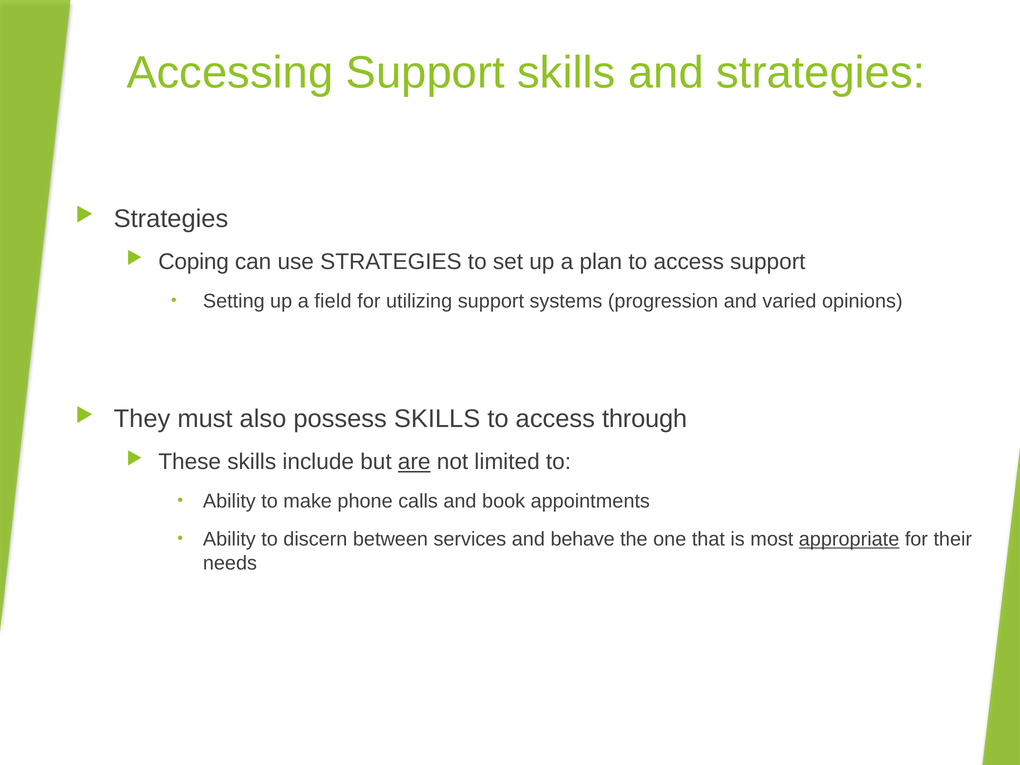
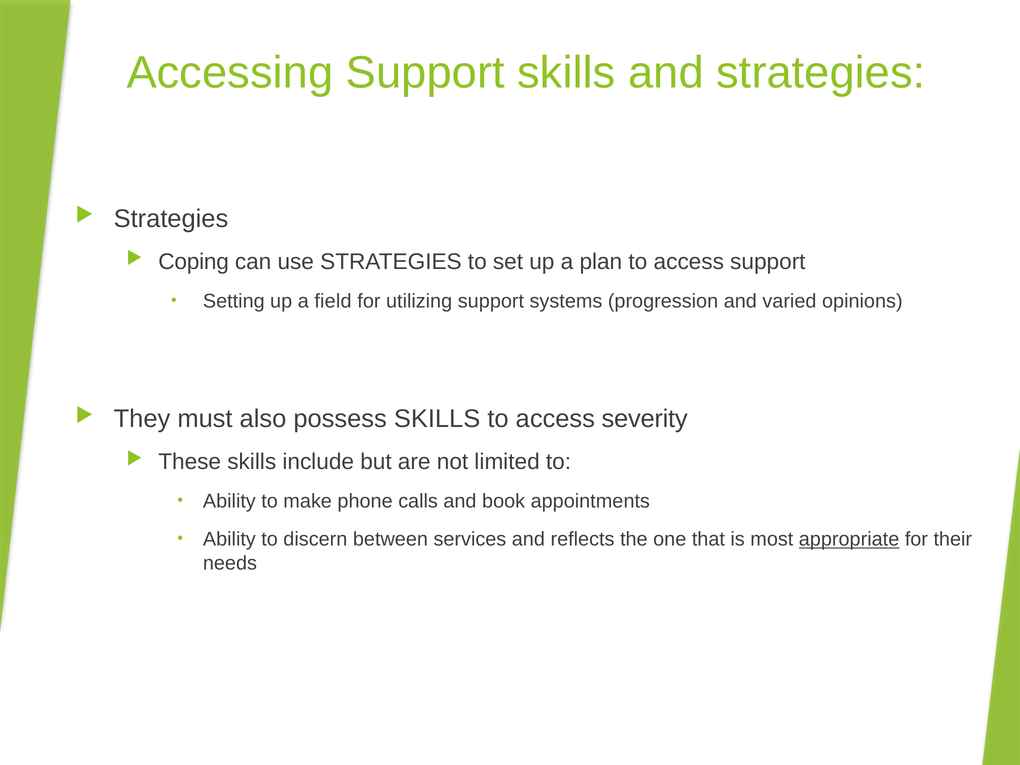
through: through -> severity (645, 419)
are underline: present -> none (414, 462)
behave: behave -> reflects (583, 539)
